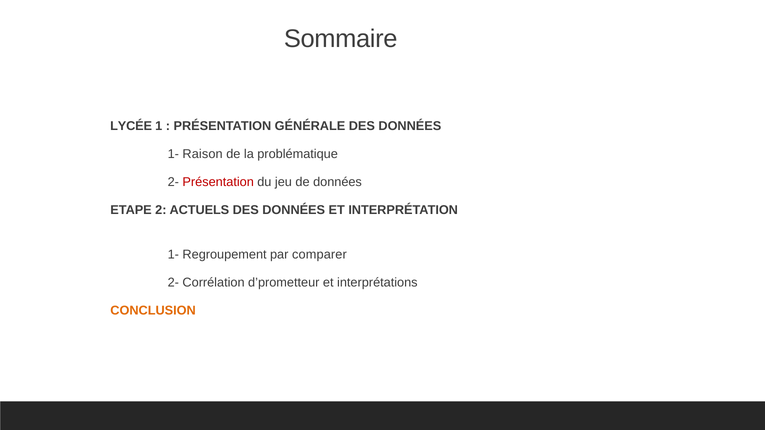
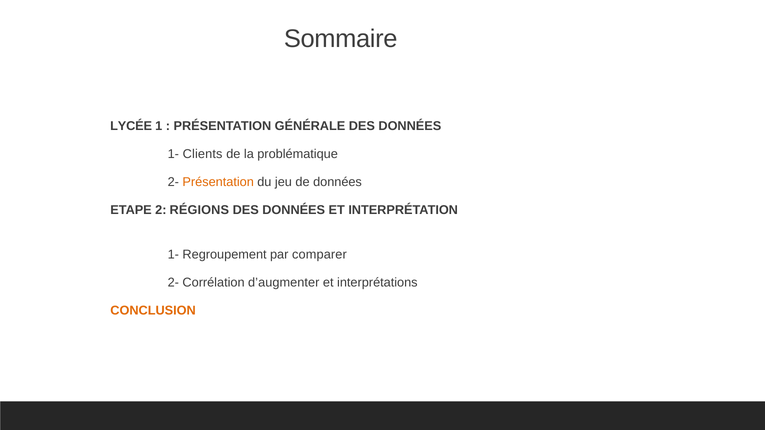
Raison: Raison -> Clients (203, 154)
Présentation colour: red -> orange (218, 182)
ACTUELS: ACTUELS -> RÉGIONS (199, 210)
d’prometteur: d’prometteur -> d’augmenter (284, 283)
